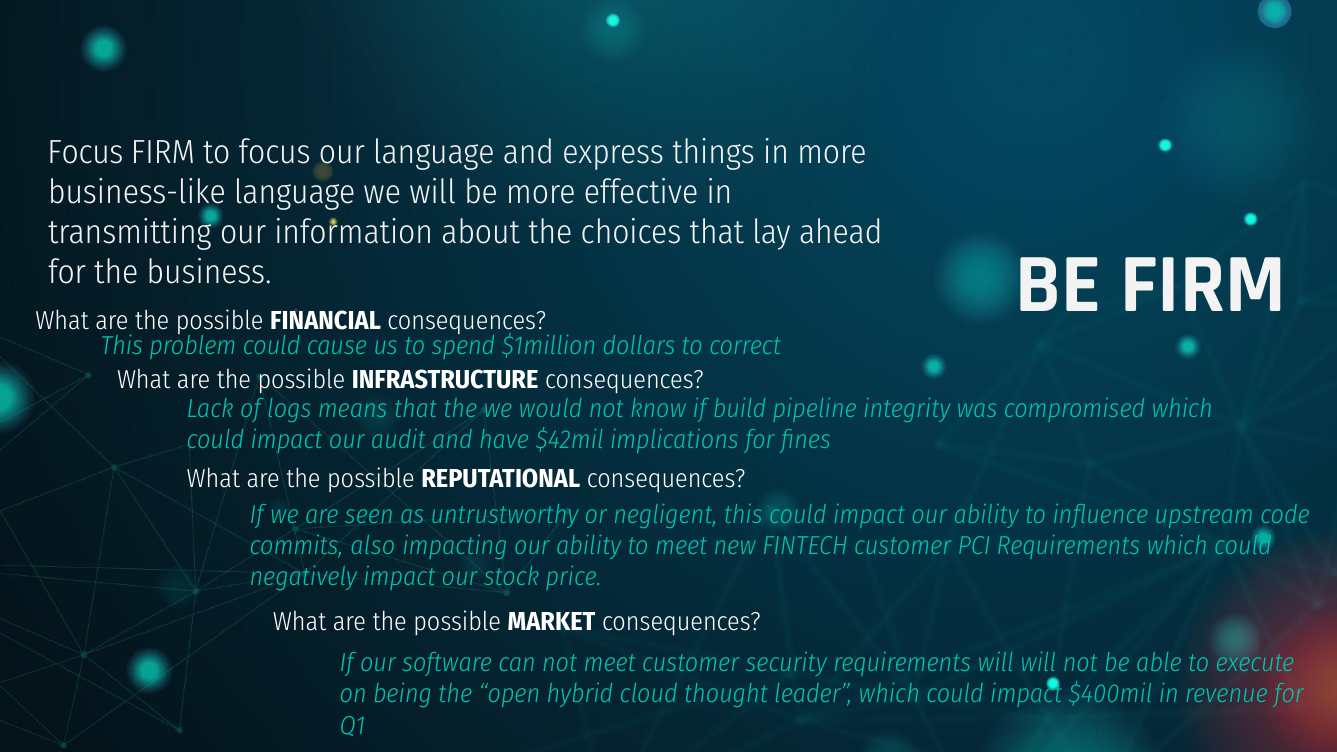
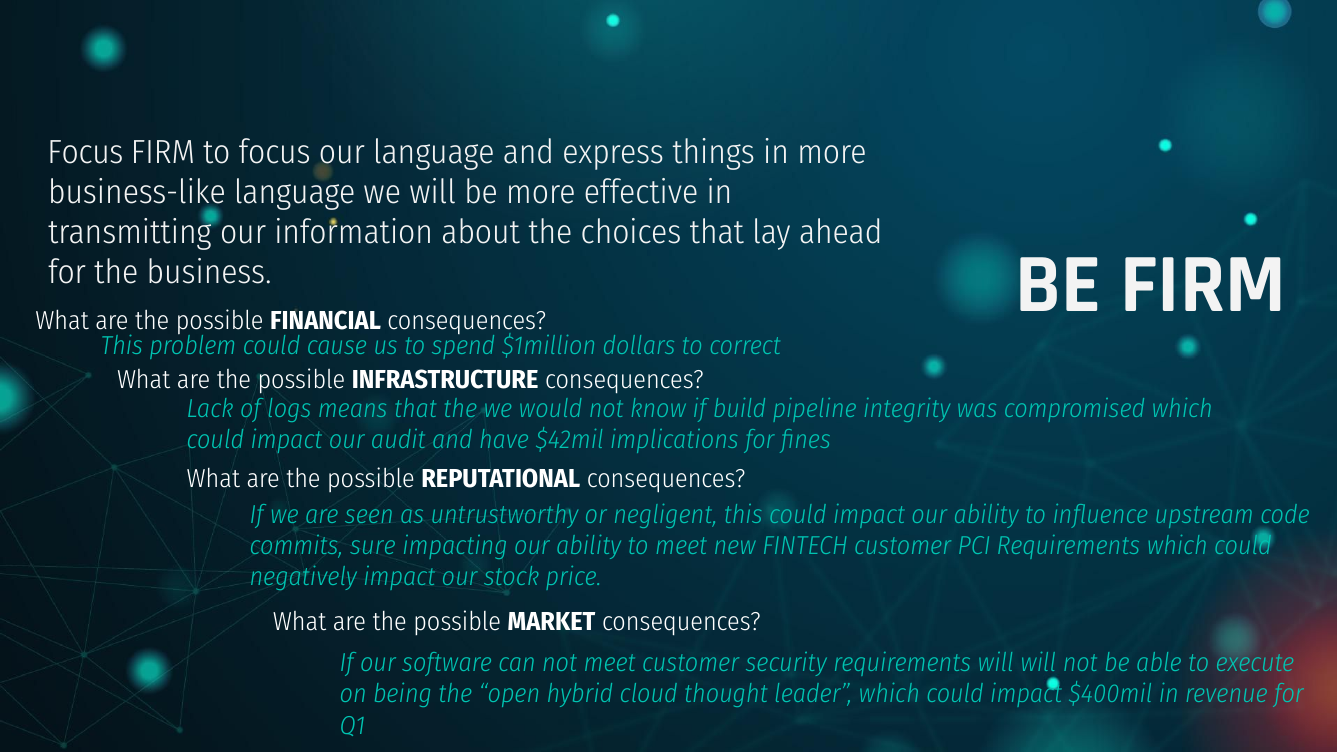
also: also -> sure (373, 546)
